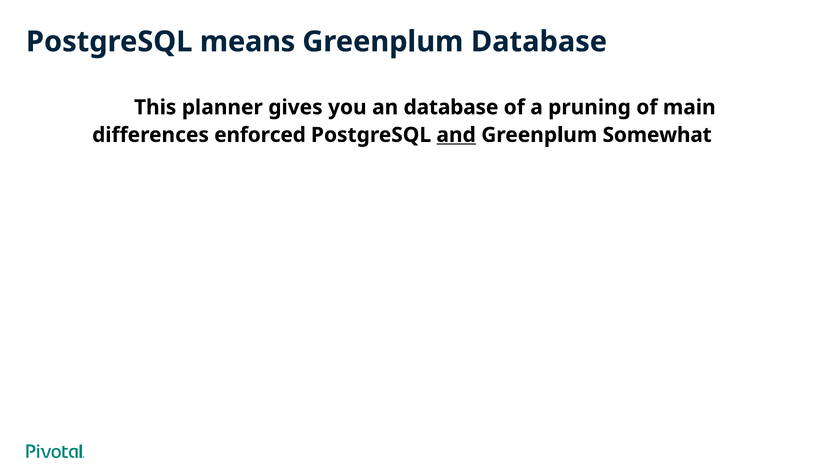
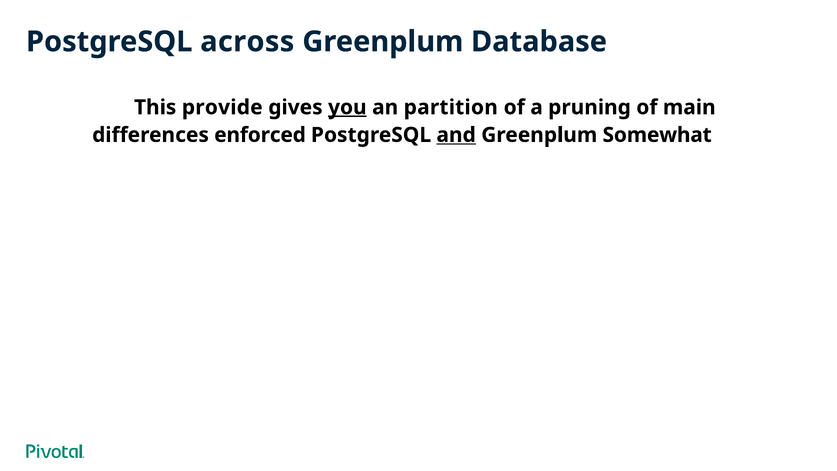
means: means -> across (247, 42)
planner: planner -> provide (222, 107)
you underline: none -> present (347, 107)
an database: database -> partition (451, 107)
